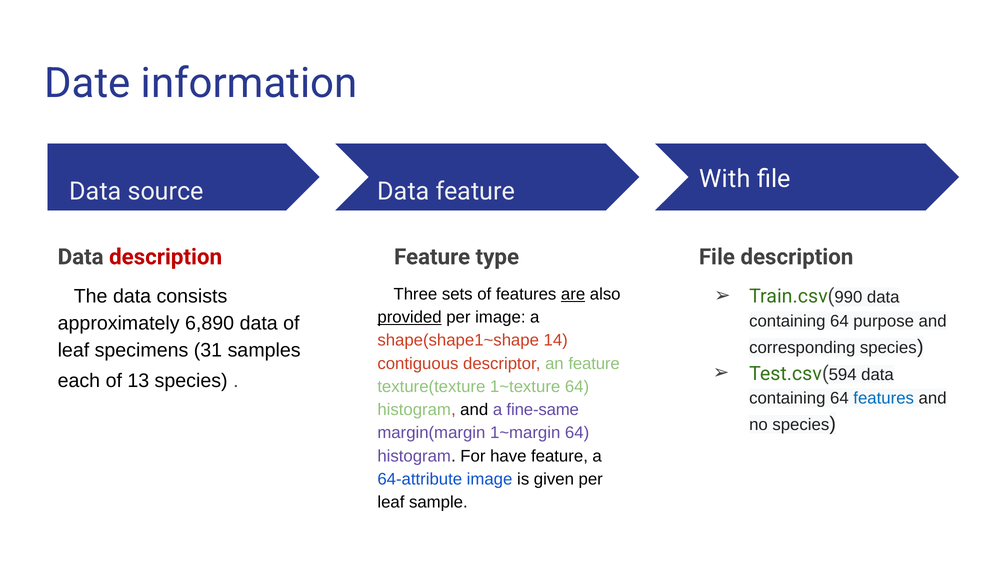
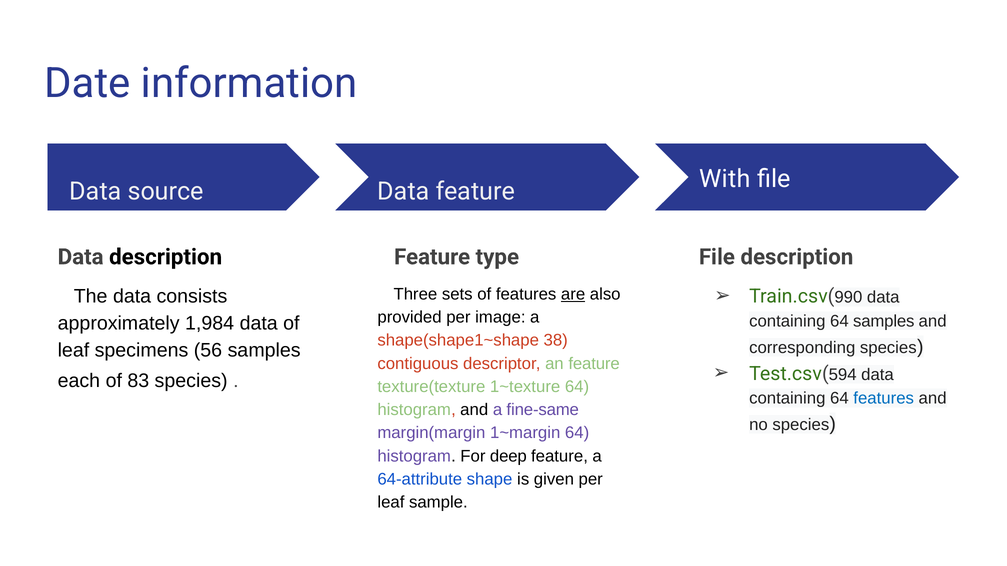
description colour: red -> black (166, 257)
provided underline: present -> none (410, 318)
64 purpose: purpose -> samples (884, 321)
6,890: 6,890 -> 1,984 (210, 324)
14: 14 -> 38 (556, 341)
31: 31 -> 56 (208, 351)
13: 13 -> 83 (138, 381)
have: have -> deep (508, 456)
64-attribute image: image -> shape (490, 480)
